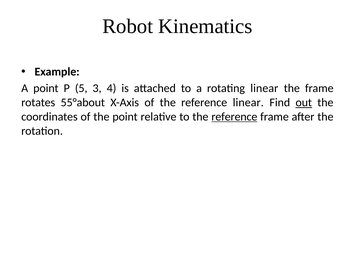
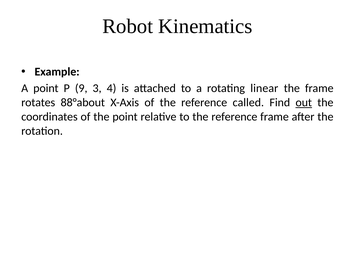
5: 5 -> 9 (81, 88)
55°about: 55°about -> 88°about (83, 103)
reference linear: linear -> called (248, 103)
reference underline: present -> none (234, 117)
